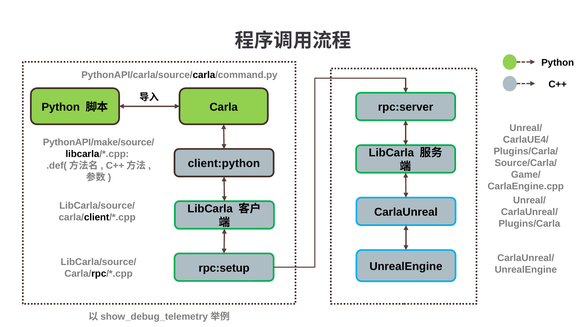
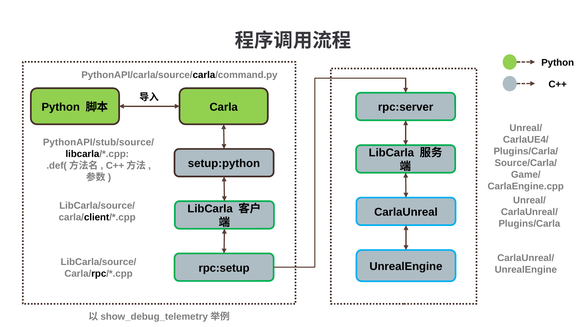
PythonAPI/make/source/: PythonAPI/make/source/ -> PythonAPI/stub/source/ (98, 142)
client:python: client:python -> setup:python (224, 163)
